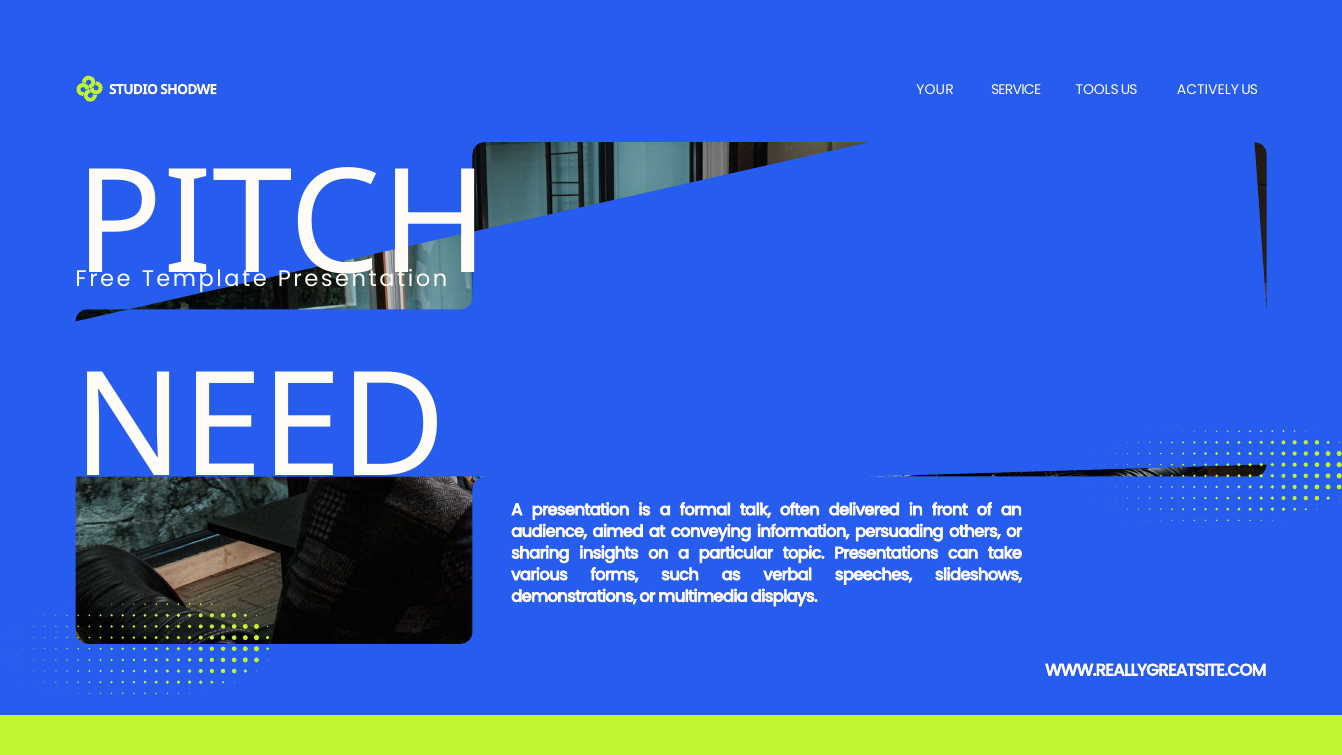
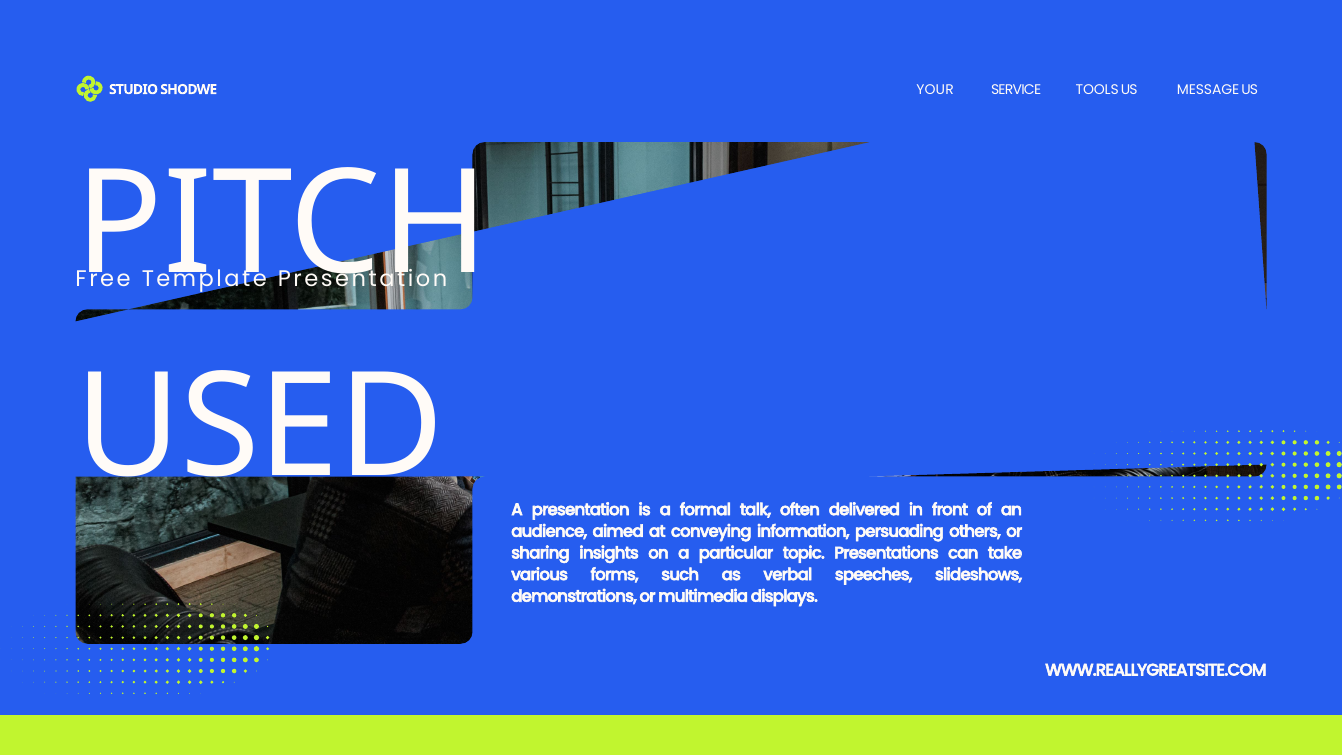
ACTIVELY: ACTIVELY -> MESSAGE (1208, 89)
NEED: NEED -> USED (260, 428)
